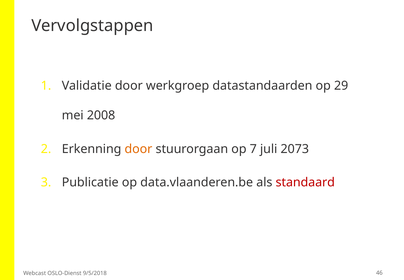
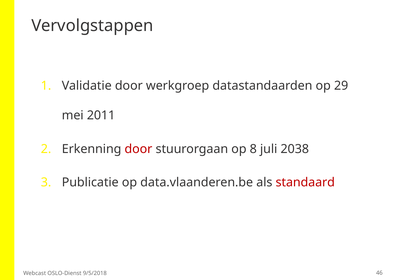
2008: 2008 -> 2011 (101, 115)
door colour: orange -> red (138, 149)
7: 7 -> 8 (253, 149)
2073: 2073 -> 2038 (295, 149)
